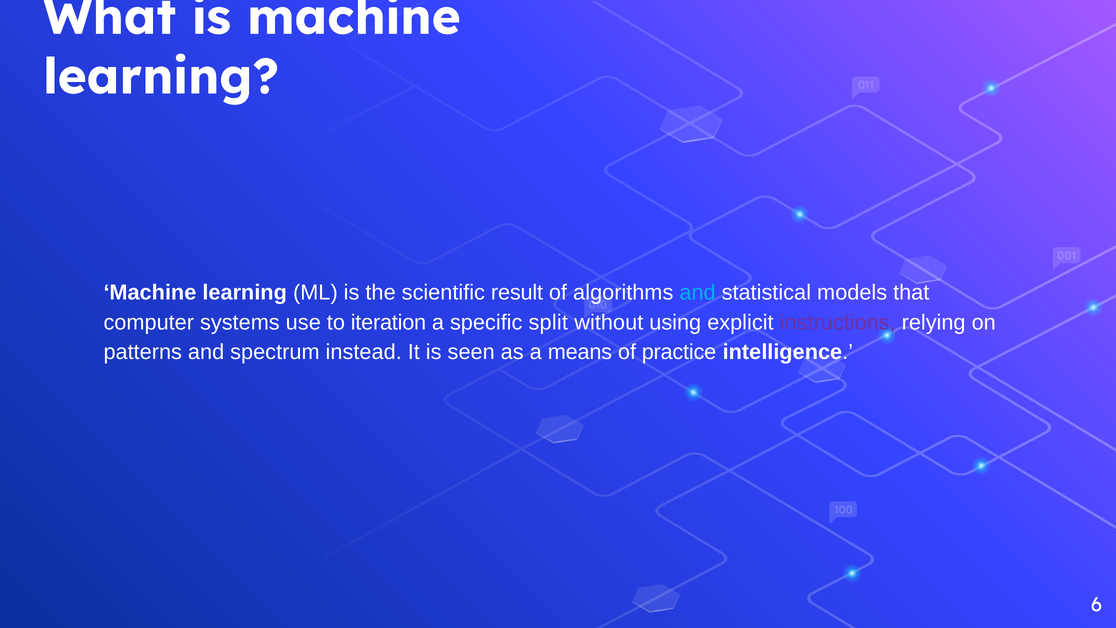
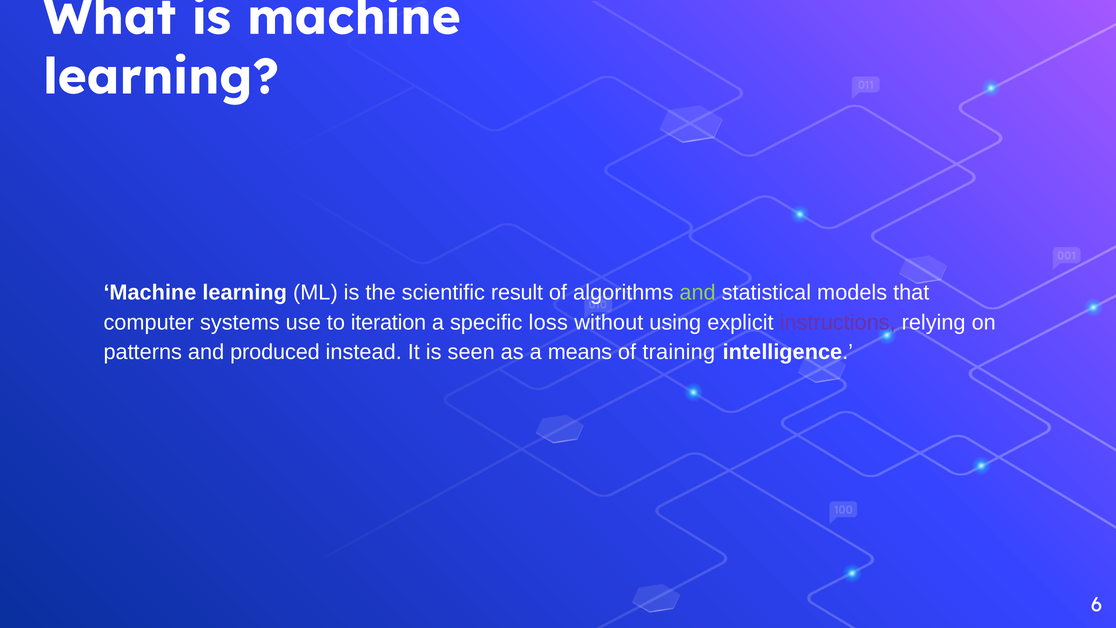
and colour: light blue -> light green (698, 292)
split: split -> loss (548, 322)
spectrum: spectrum -> produced (275, 352)
practice: practice -> training (679, 352)
